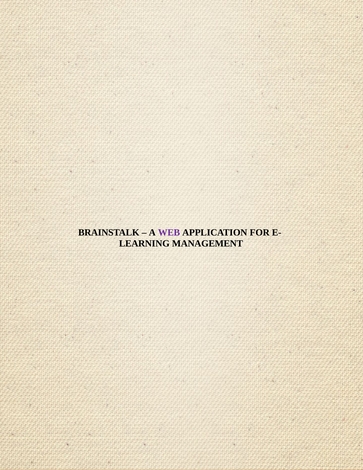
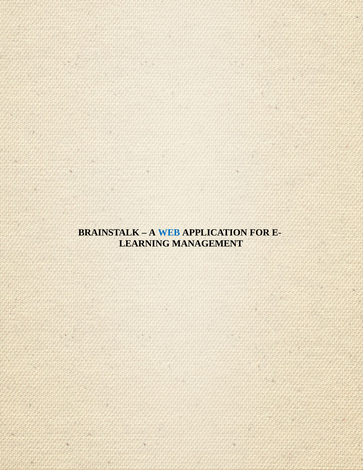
WEB colour: purple -> blue (169, 232)
